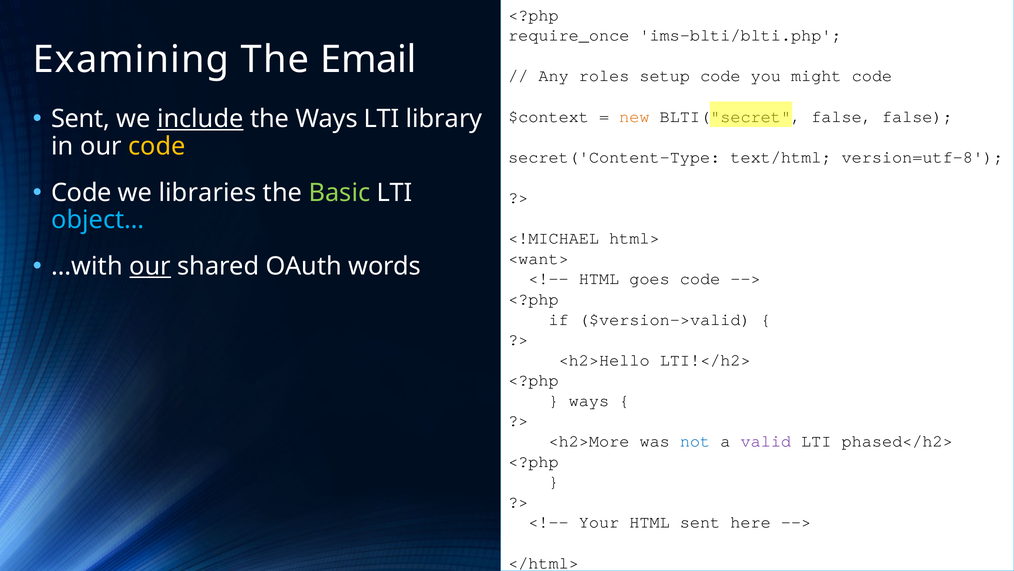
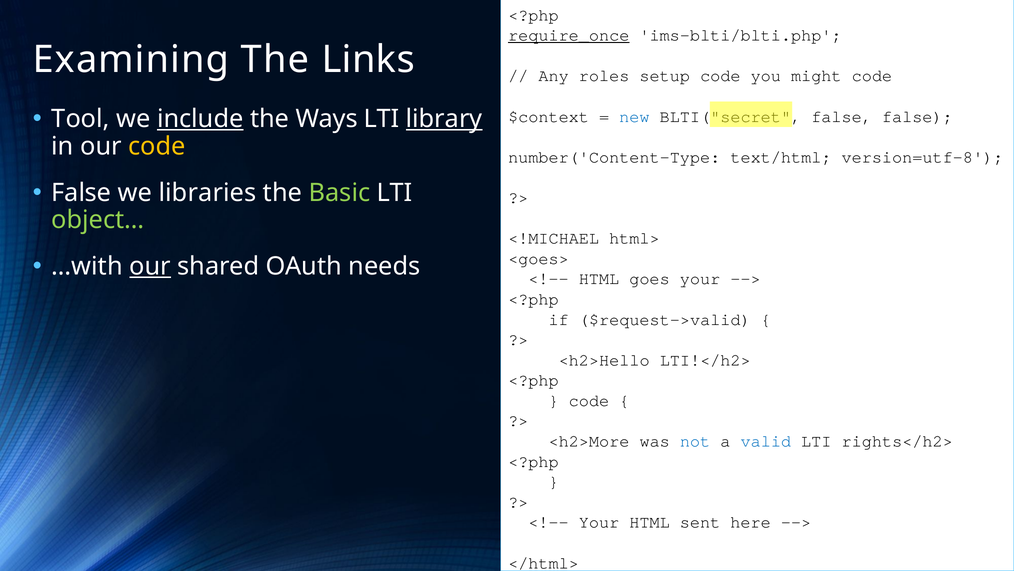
require_once underline: none -> present (569, 35)
Email: Email -> Links (368, 60)
Sent: Sent -> Tool (81, 119)
library underline: none -> present (444, 119)
new colour: orange -> blue (634, 116)
secret('Content-Type: secret('Content-Type -> number('Content-Type (614, 157)
Code: Code -> False (81, 193)
object… colour: light blue -> light green (98, 220)
<want>: <want> -> <goes> (538, 258)
words: words -> needs (384, 266)
goes code: code -> your (700, 279)
$version->valid: $version->valid -> $request->valid (665, 319)
ways: ways -> code (589, 400)
valid colour: purple -> blue (766, 441)
phased</h2>: phased</h2> -> rights</h2> (897, 441)
